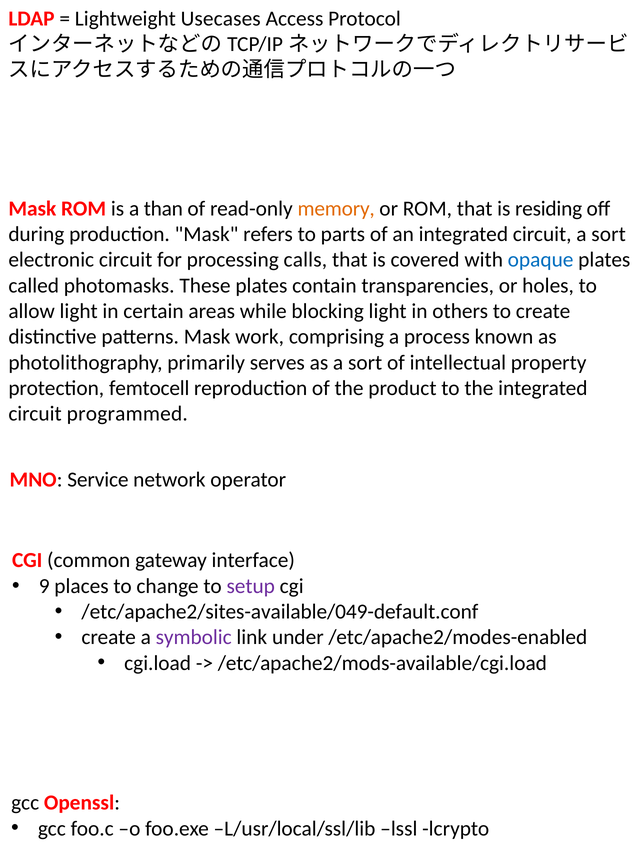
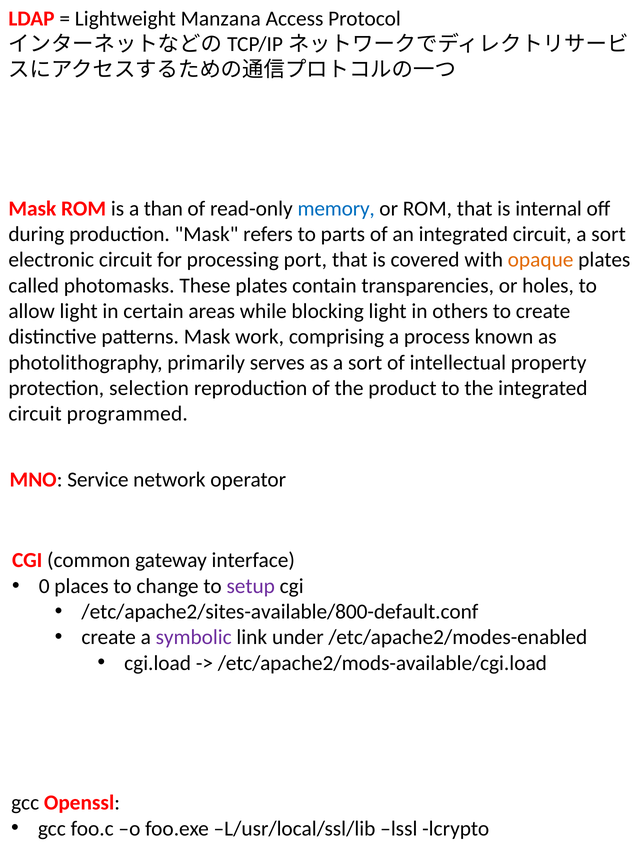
Usecases: Usecases -> Manzana (221, 18)
memory colour: orange -> blue (336, 208)
residing: residing -> internal (549, 208)
calls: calls -> port (305, 260)
opaque colour: blue -> orange (541, 260)
femtocell: femtocell -> selection (149, 388)
9: 9 -> 0 (44, 586)
/etc/apache2/sites-available/049-default.conf: /etc/apache2/sites-available/049-default.conf -> /etc/apache2/sites-available/800-default.conf (280, 612)
